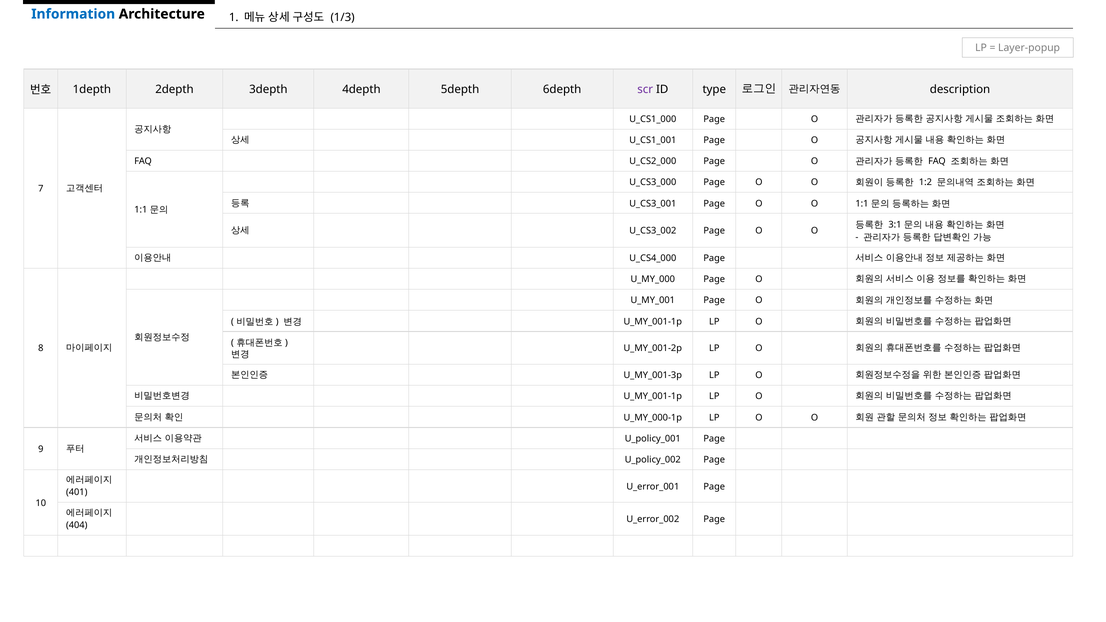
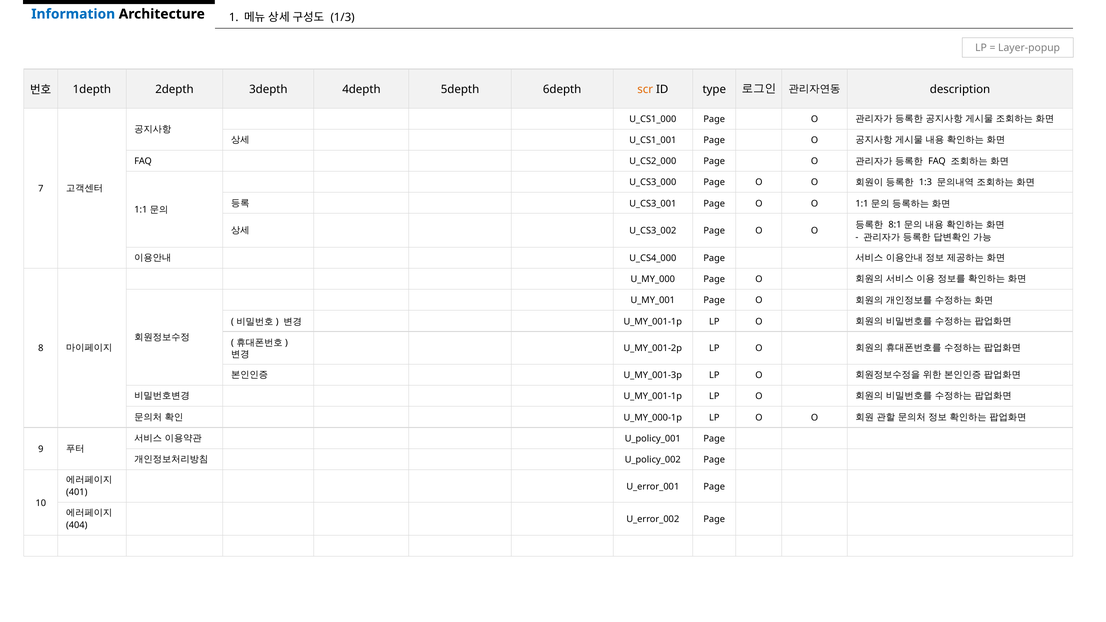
scr colour: purple -> orange (645, 89)
1:2: 1:2 -> 1:3 (925, 182)
3:1: 3:1 -> 8:1 (895, 225)
